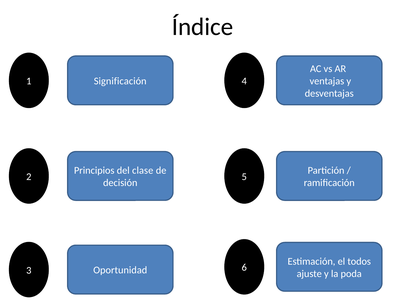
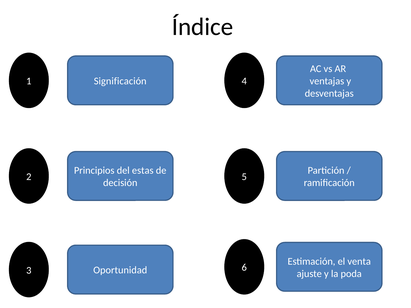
clase: clase -> estas (143, 171)
todos: todos -> venta (359, 262)
